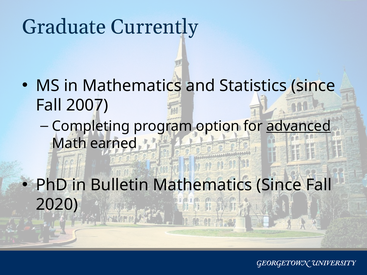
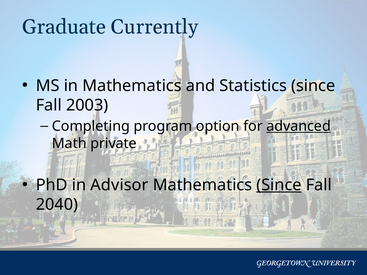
2007: 2007 -> 2003 (87, 105)
earned: earned -> private (114, 143)
Bulletin: Bulletin -> Advisor (119, 185)
Since underline: none -> present (279, 185)
2020: 2020 -> 2040 (57, 205)
